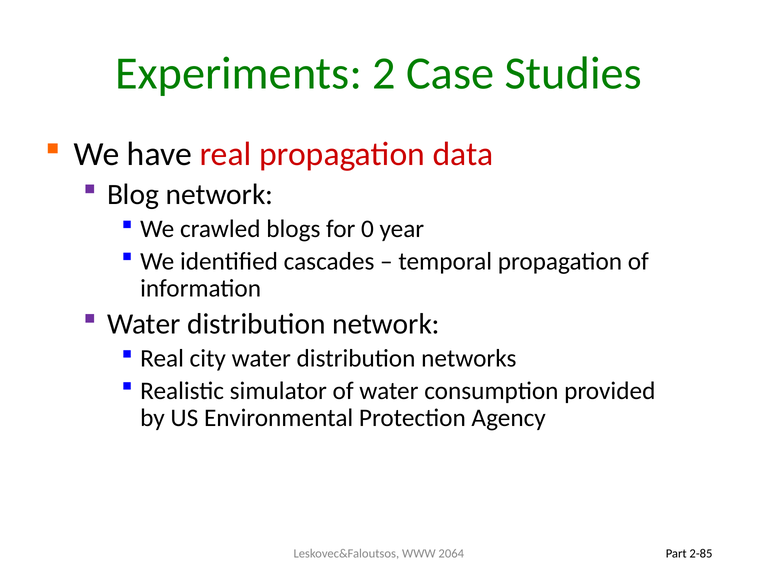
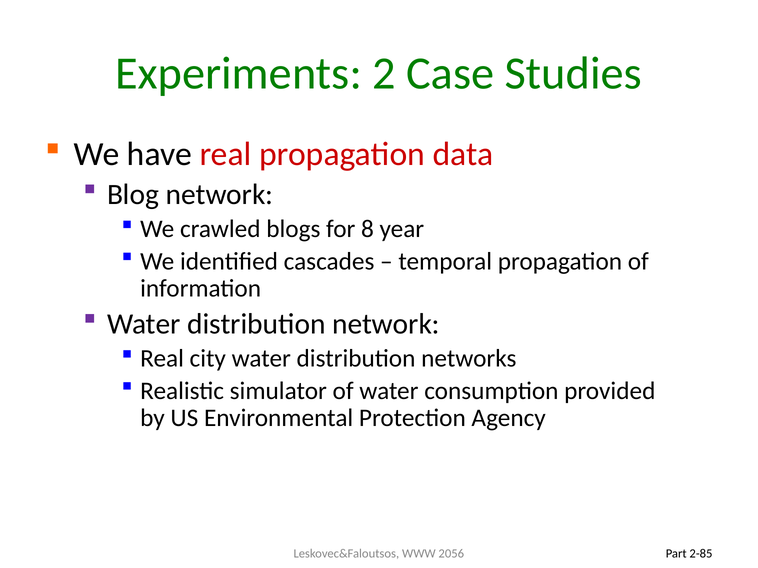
0: 0 -> 8 (367, 229)
2064: 2064 -> 2056 (451, 554)
